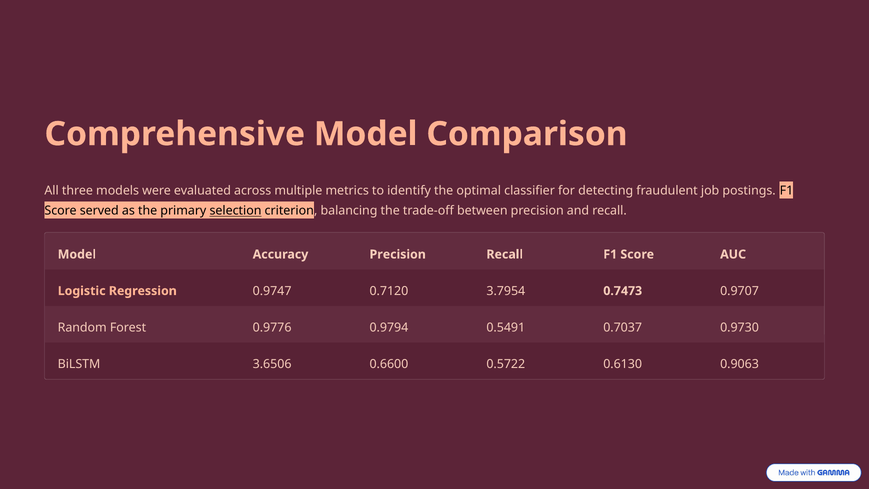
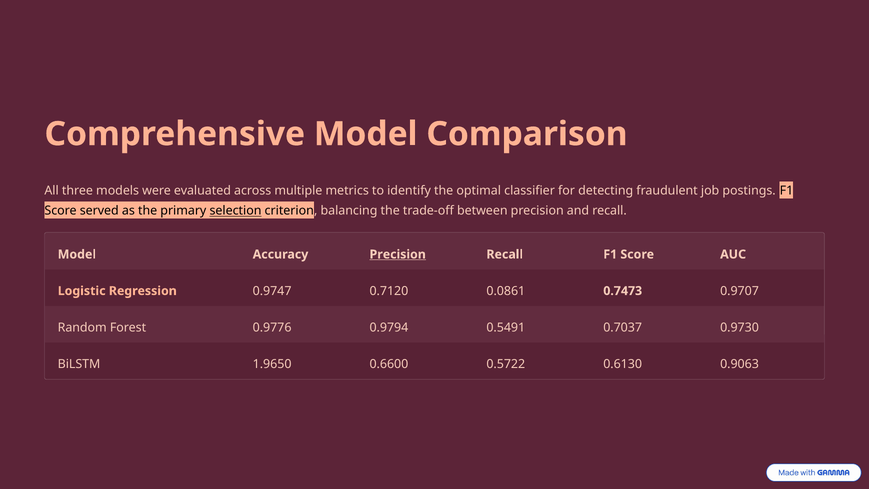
Precision underline: none -> present (398, 254)
3.7954: 3.7954 -> 0.0861 (506, 291)
3.6506: 3.6506 -> 1.9650 (272, 364)
